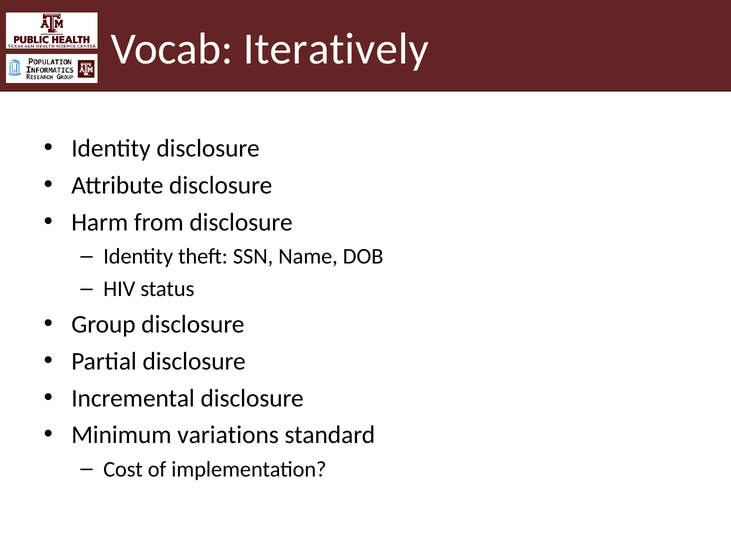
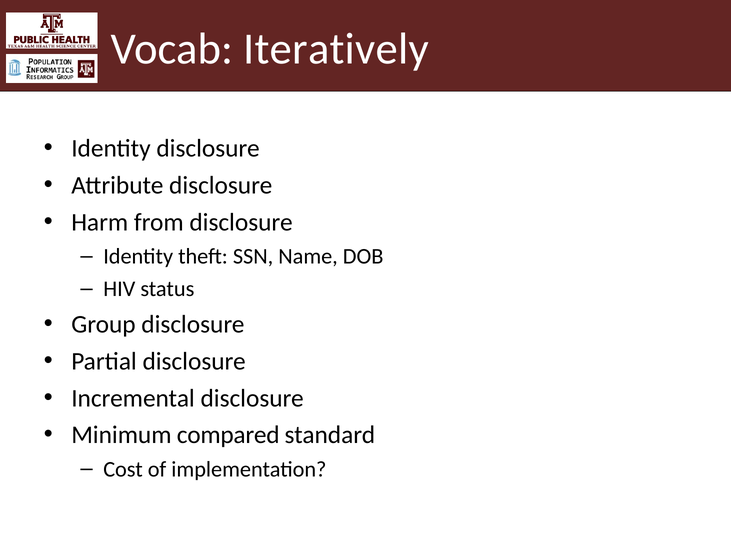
variations: variations -> compared (228, 435)
